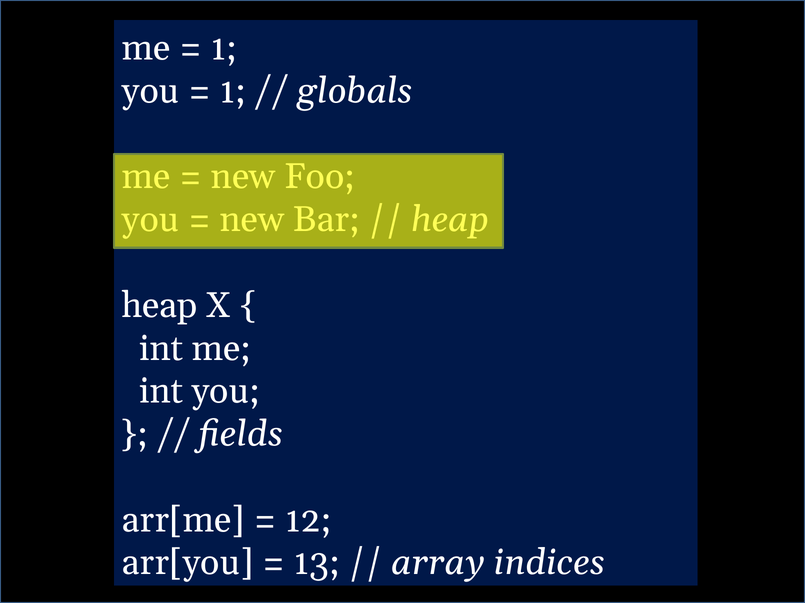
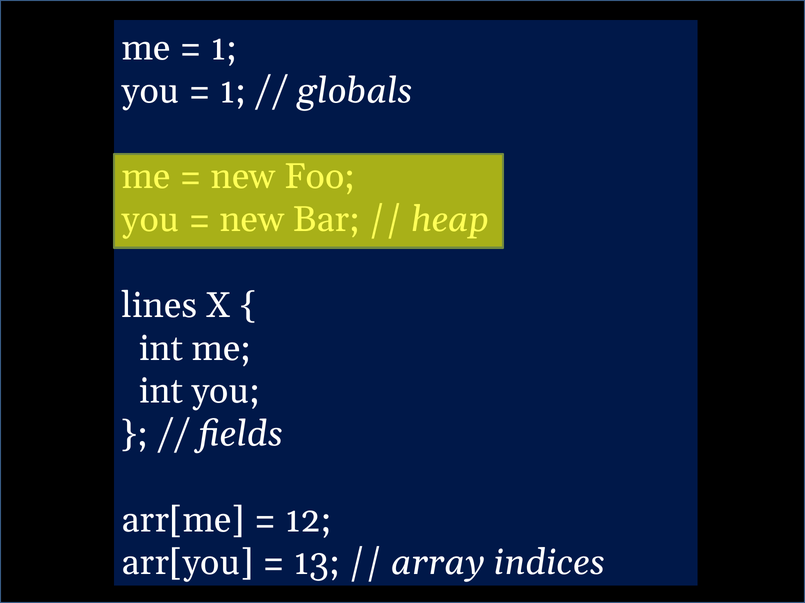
heap: heap -> lines (160, 306)
